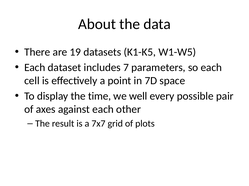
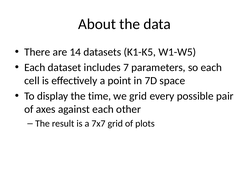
19: 19 -> 14 (75, 52)
we well: well -> grid (138, 97)
